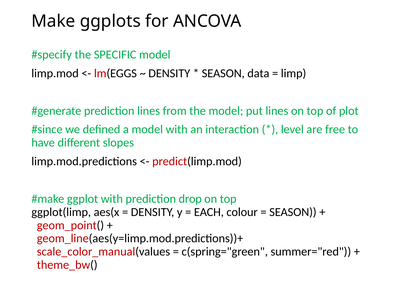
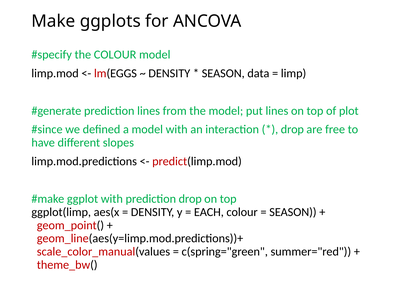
the SPECIFIC: SPECIFIC -> COLOUR (115, 54)
level: level -> drop (292, 129)
